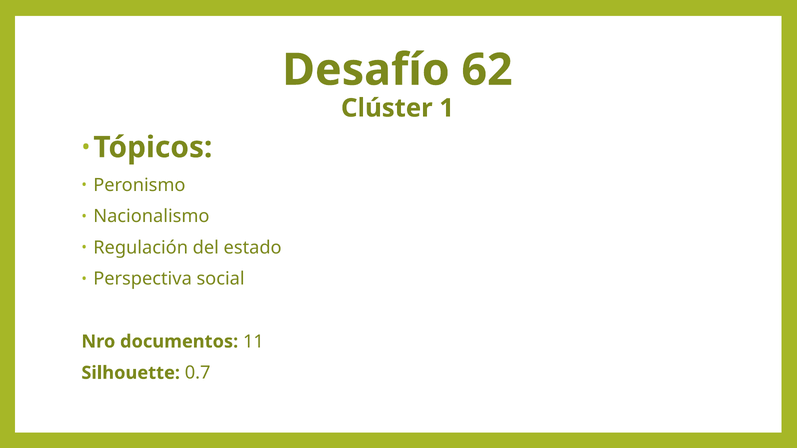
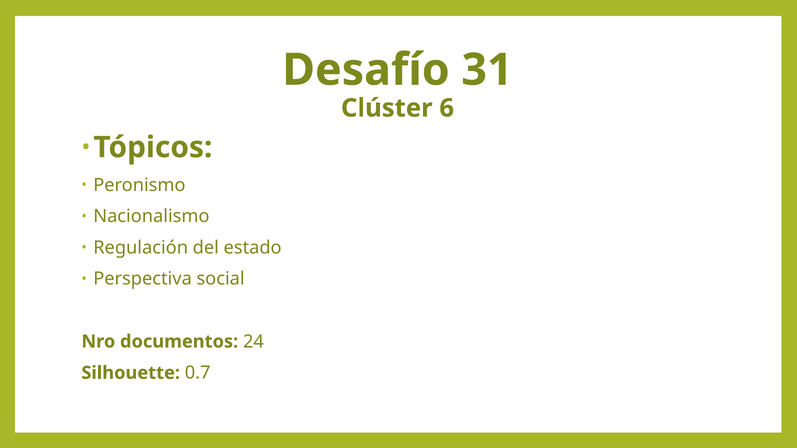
62: 62 -> 31 (487, 70)
1: 1 -> 6 (447, 108)
11: 11 -> 24 (253, 342)
